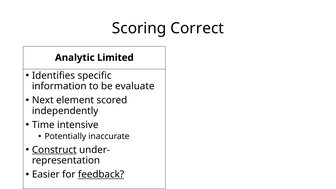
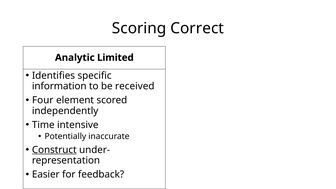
evaluate: evaluate -> received (135, 86)
Next: Next -> Four (43, 100)
feedback underline: present -> none (101, 174)
